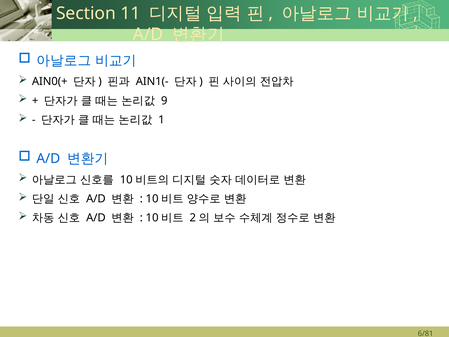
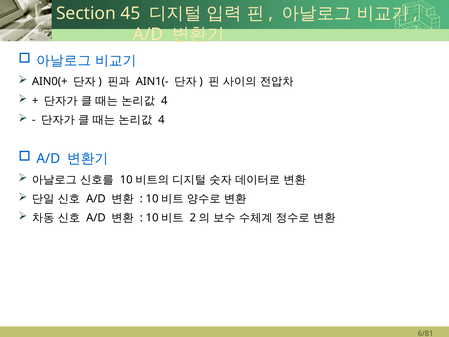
11: 11 -> 45 (130, 13)
9: 9 -> 4 (164, 101)
1: 1 -> 4 (161, 120)
